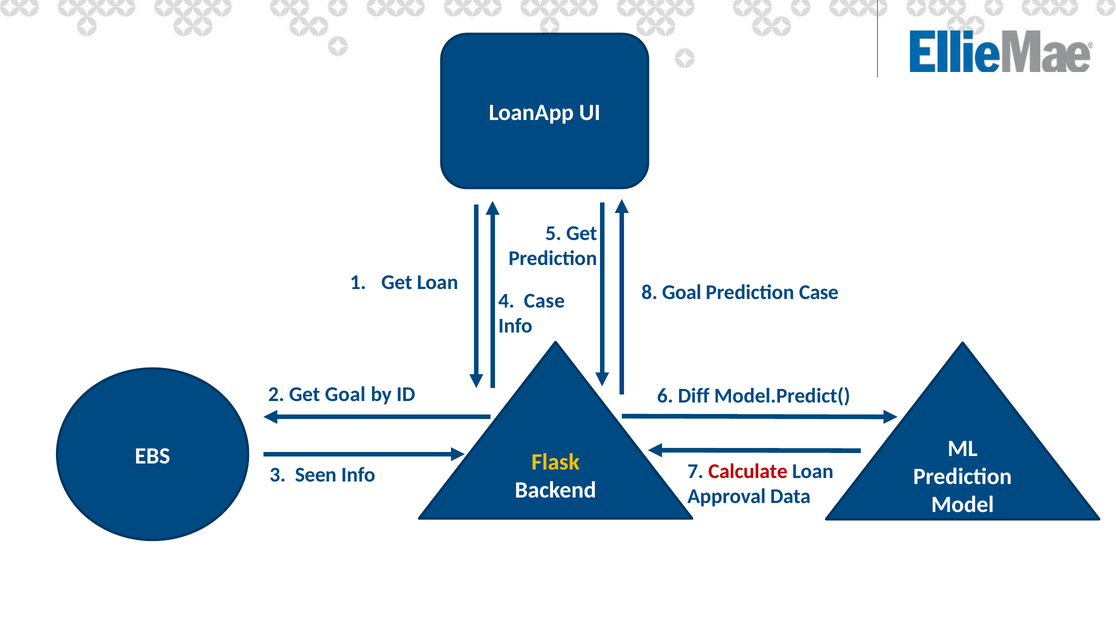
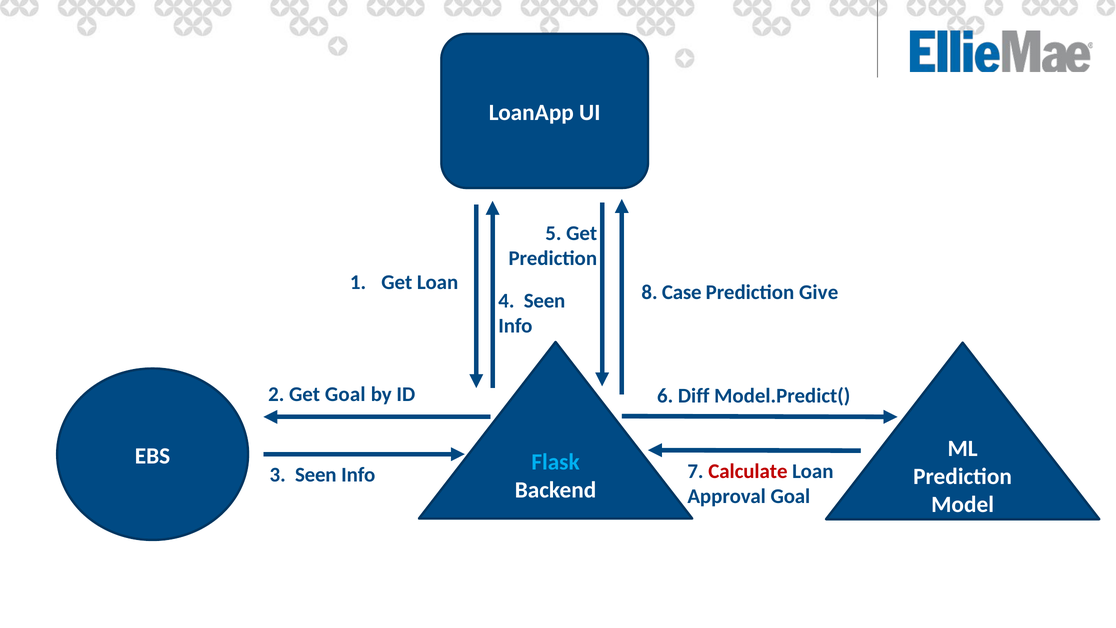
8 Goal: Goal -> Case (682, 292)
Prediction Case: Case -> Give (819, 292)
4 Case: Case -> Seen (545, 301)
Flask colour: yellow -> light blue (556, 462)
Approval Data: Data -> Goal (790, 496)
